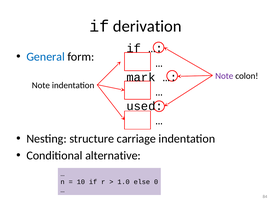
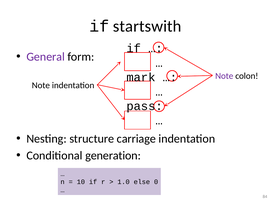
derivation: derivation -> startswith (147, 26)
General colour: blue -> purple (46, 57)
used: used -> pass (145, 106)
alternative: alternative -> generation (113, 156)
